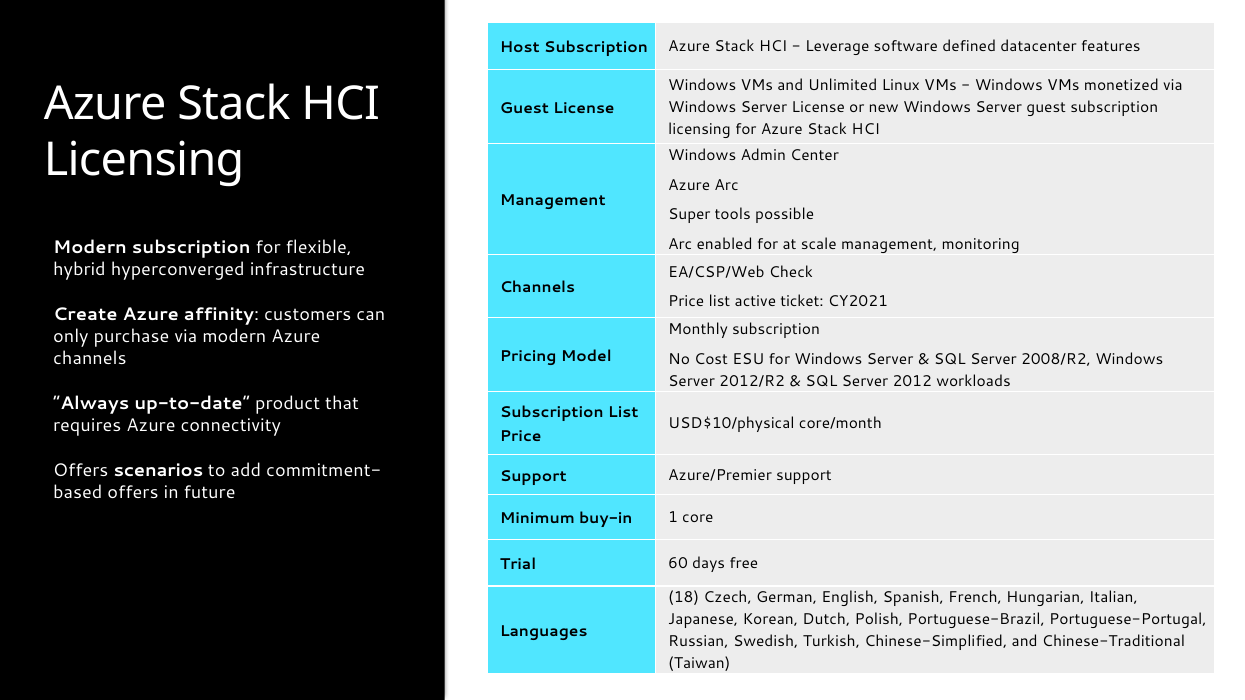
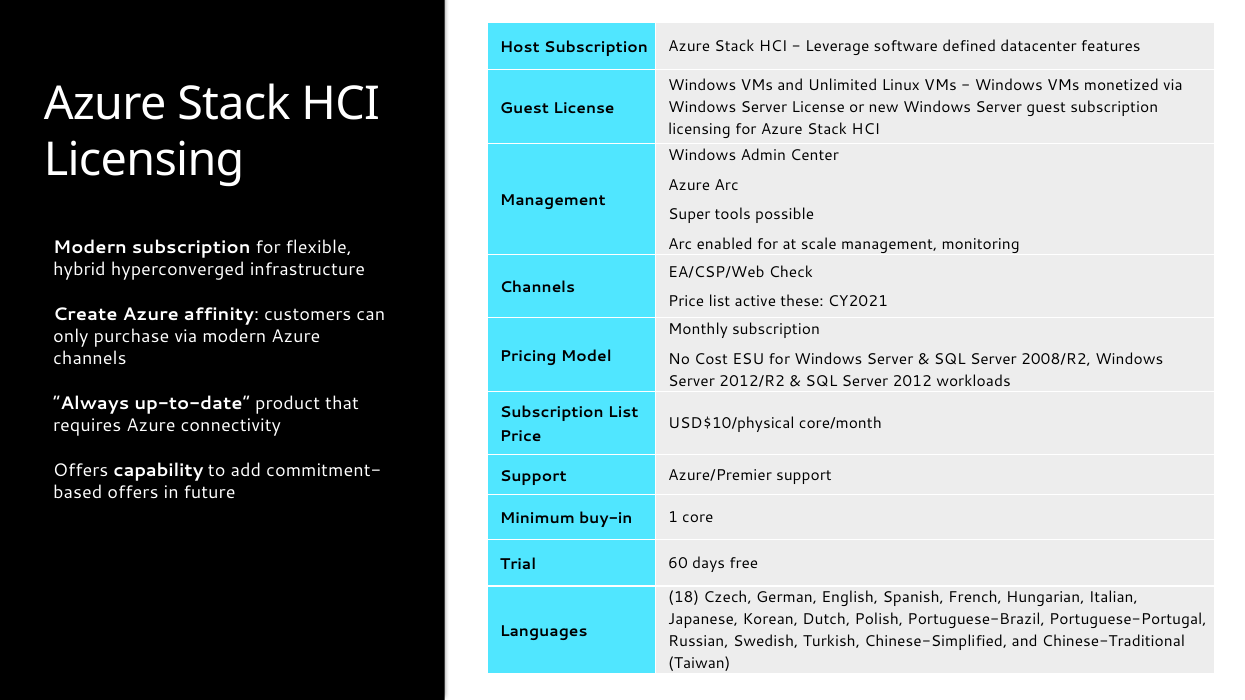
ticket: ticket -> these (802, 302)
scenarios: scenarios -> capability (158, 471)
